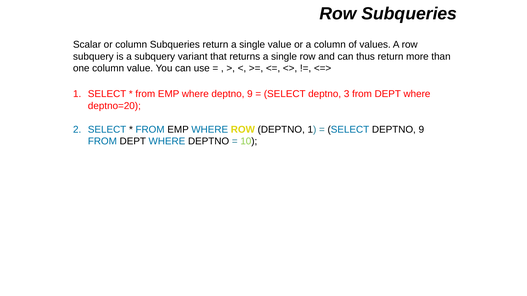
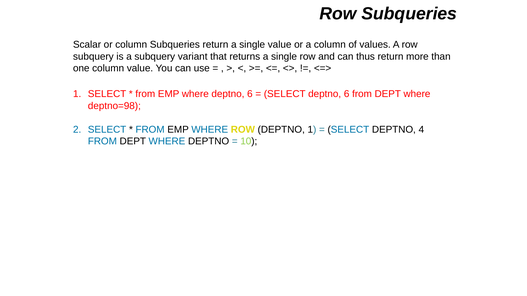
where deptno 9: 9 -> 6 (250, 94)
SELECT deptno 3: 3 -> 6 (347, 94)
deptno=20: deptno=20 -> deptno=98 (114, 106)
SELECT DEPTNO 9: 9 -> 4 (421, 130)
